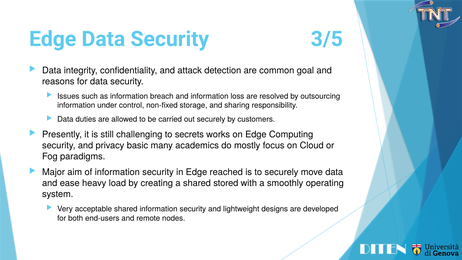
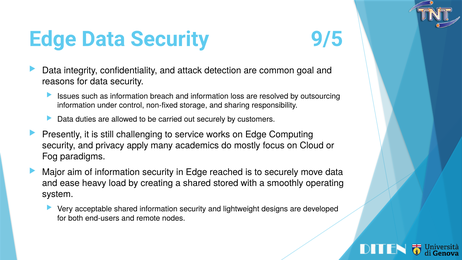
3/5: 3/5 -> 9/5 (327, 39)
secrets: secrets -> service (189, 134)
basic: basic -> apply (138, 145)
